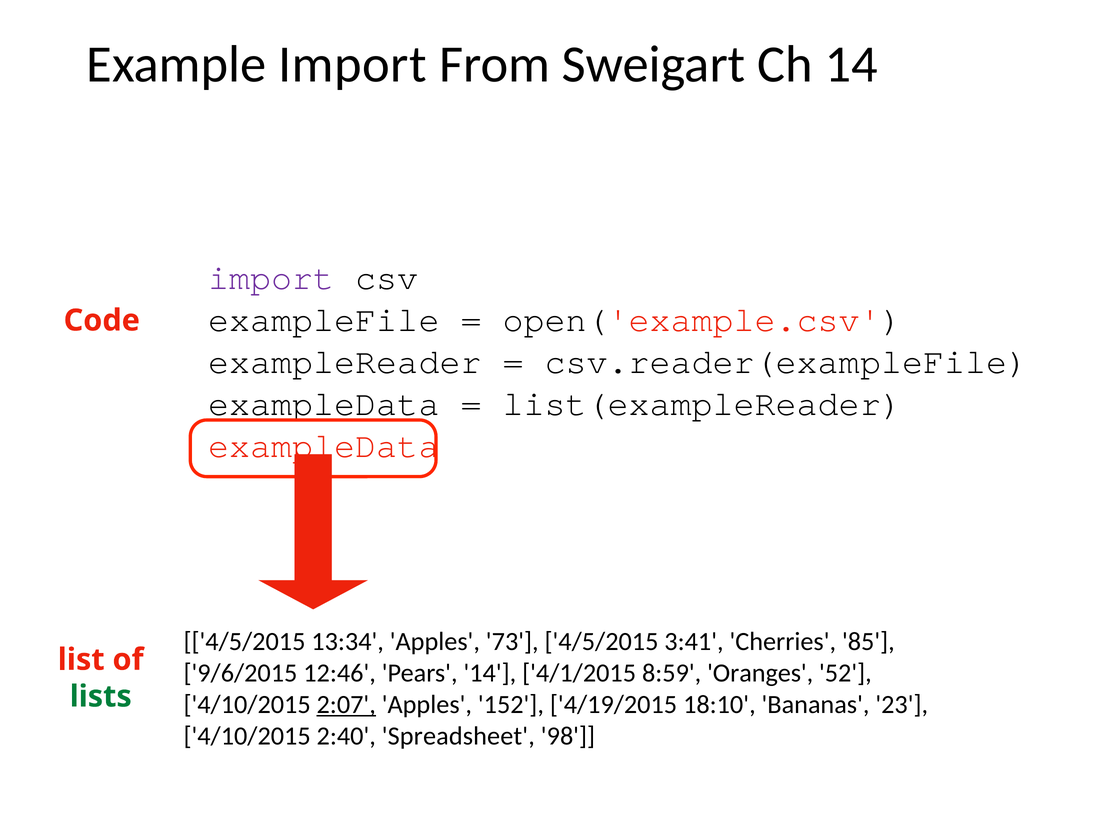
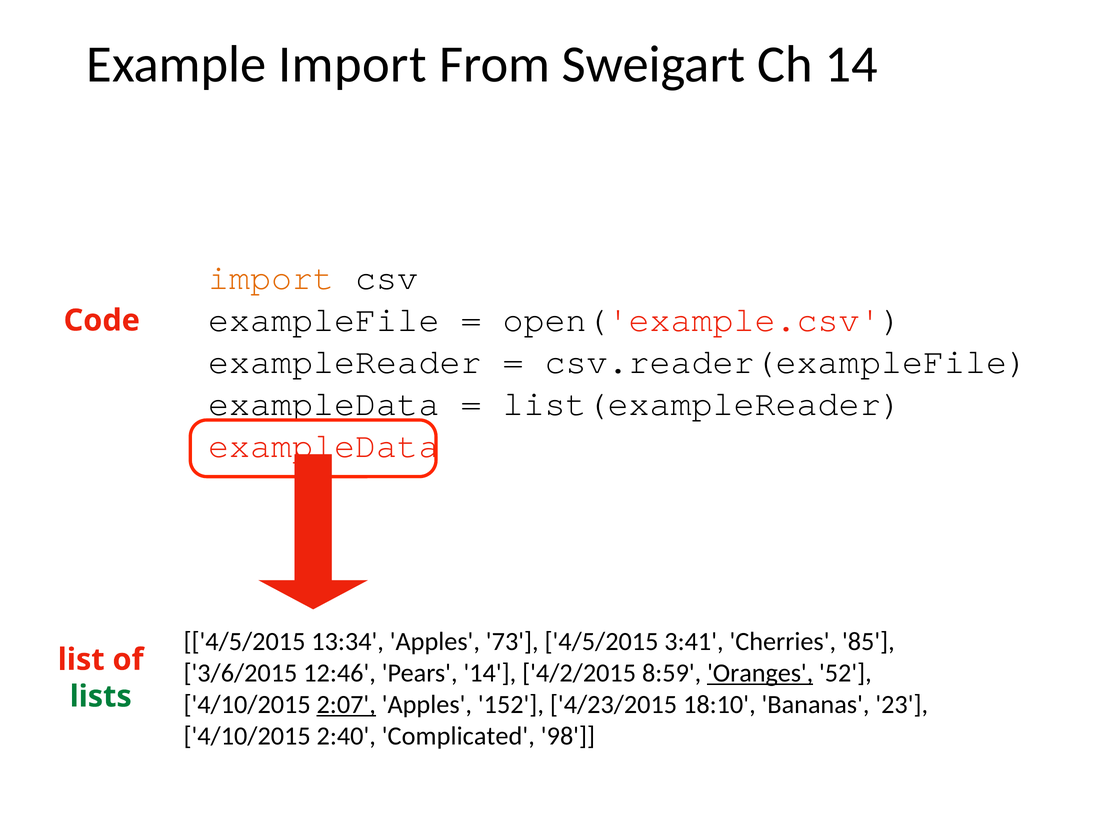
import colour: purple -> orange (271, 278)
9/6/2015: 9/6/2015 -> 3/6/2015 (240, 673)
4/1/2015: 4/1/2015 -> 4/2/2015 (579, 673)
Oranges underline: none -> present (760, 673)
4/19/2015: 4/19/2015 -> 4/23/2015 (614, 704)
Spreadsheet: Spreadsheet -> Complicated (458, 736)
